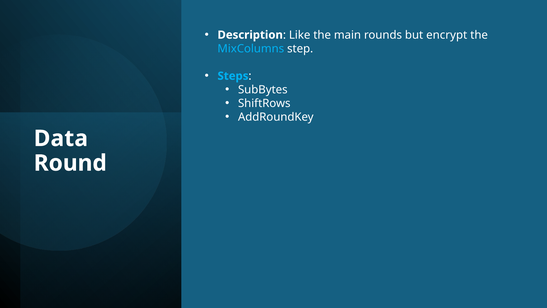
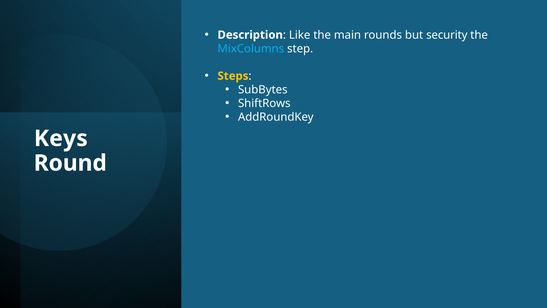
encrypt: encrypt -> security (447, 35)
Steps colour: light blue -> yellow (233, 76)
Data: Data -> Keys (61, 138)
